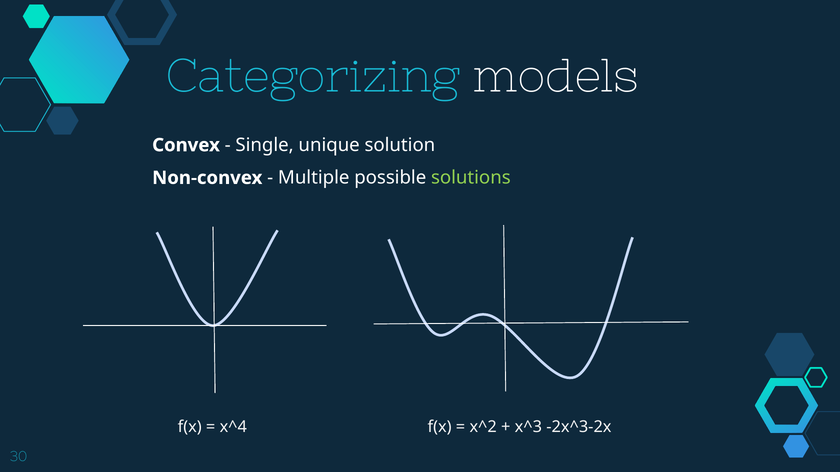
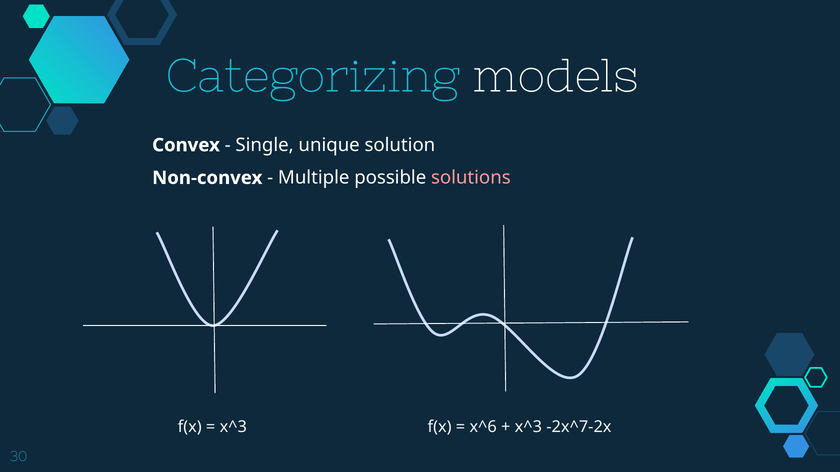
solutions colour: light green -> pink (471, 178)
x^4: x^4 -> x^3 (233, 427)
x^2: x^2 -> x^6 (483, 427)
-2x^3-2x: -2x^3-2x -> -2x^7-2x (579, 427)
